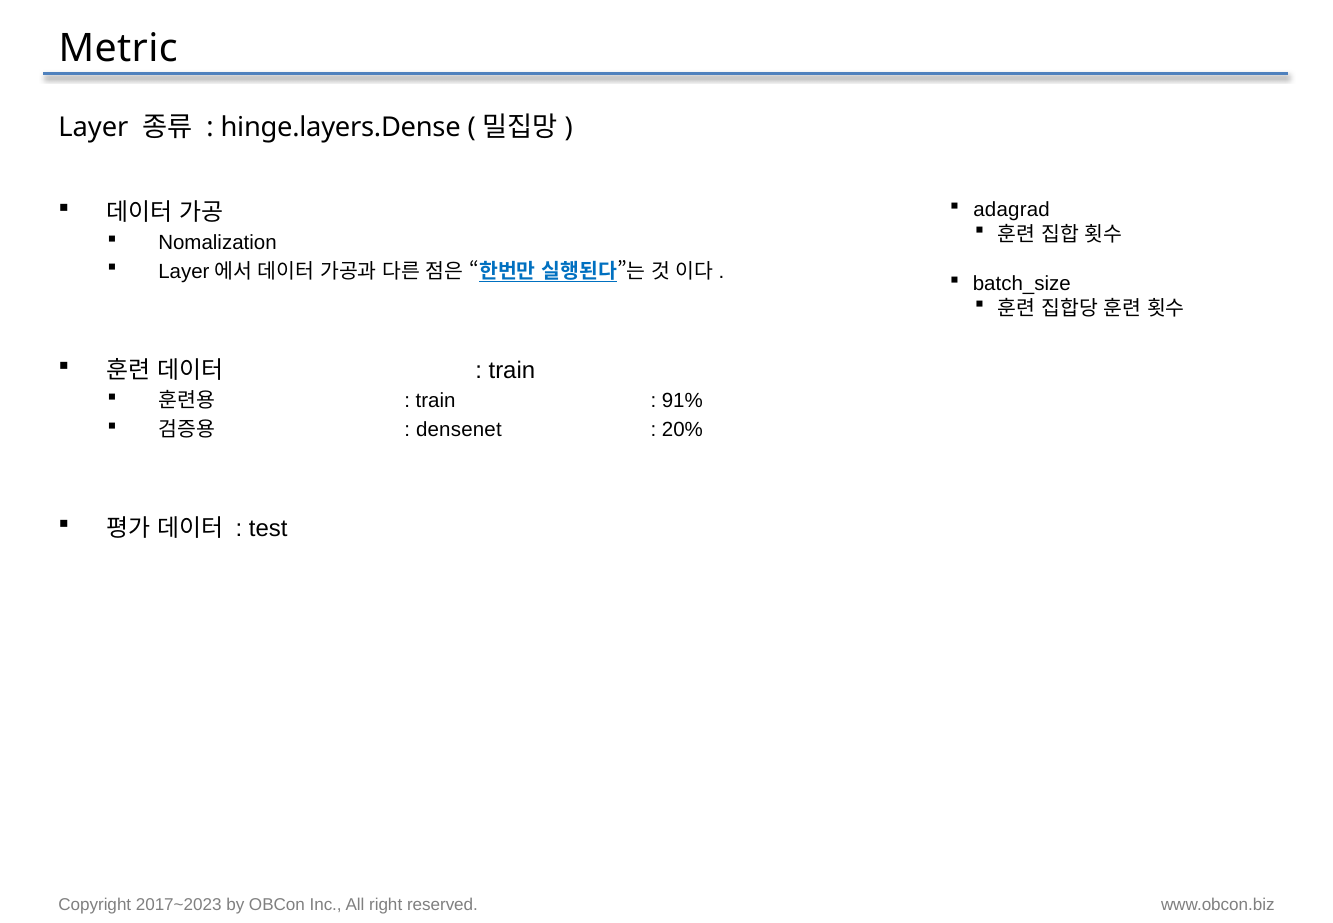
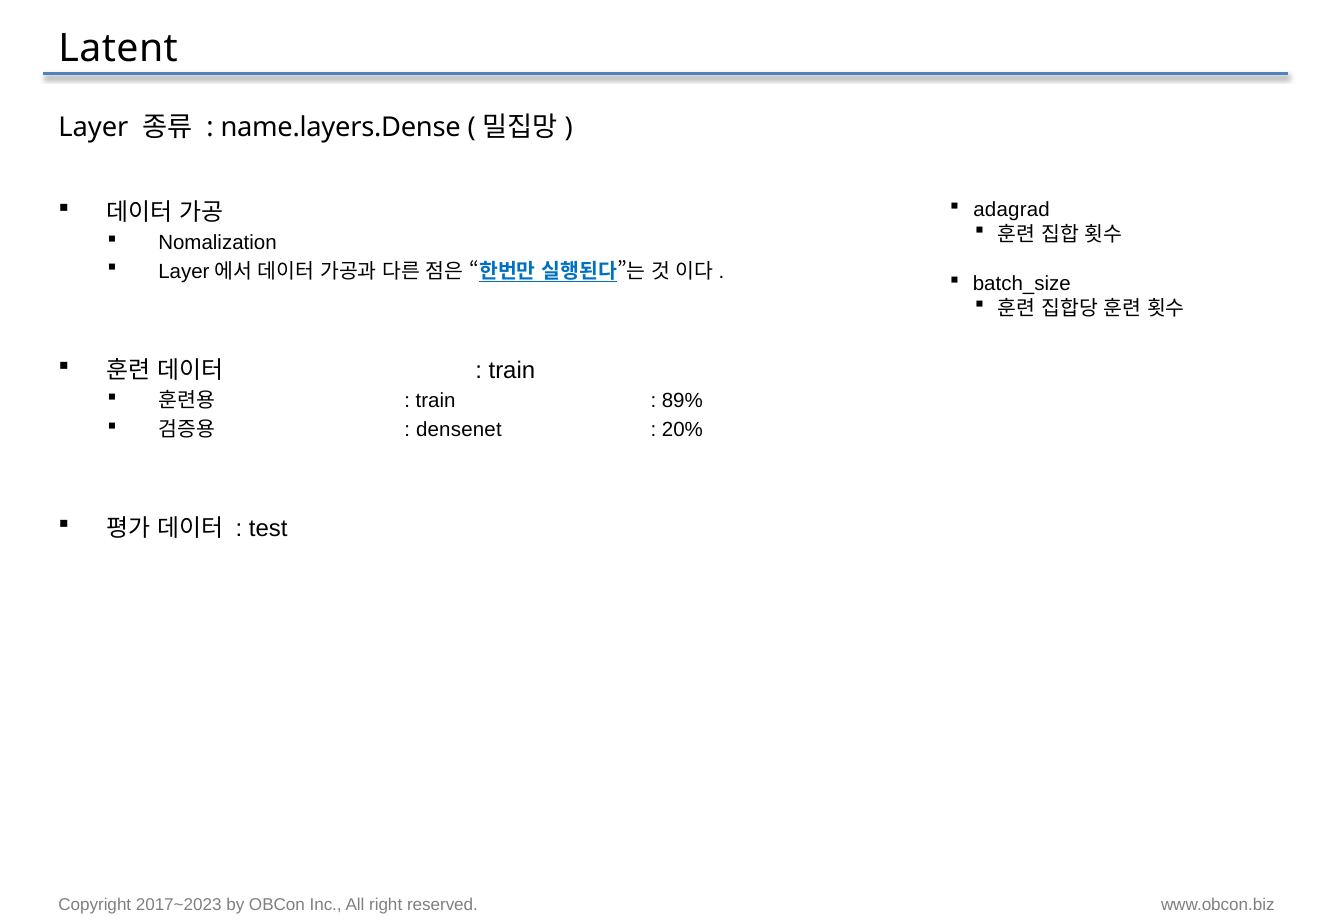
Metric: Metric -> Latent (118, 48)
hinge.layers.Dense: hinge.layers.Dense -> name.layers.Dense (341, 127)
91%: 91% -> 89% (682, 401)
